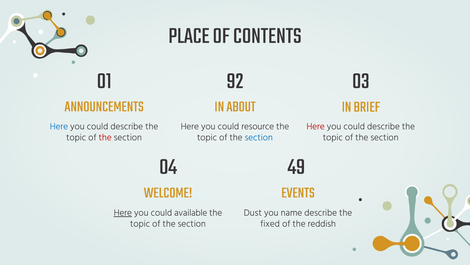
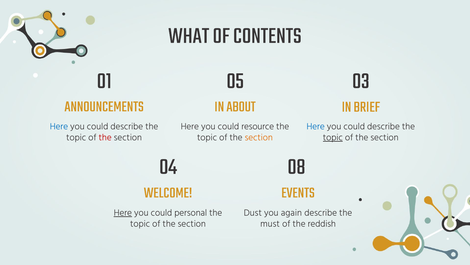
PLACE: PLACE -> WHAT (189, 35)
92: 92 -> 05 (235, 80)
Here colour: red -> blue (316, 126)
section colour: blue -> orange (259, 137)
topic underline: none -> present (333, 137)
49: 49 -> 08 (296, 166)
available: available -> personal (191, 212)
name: name -> again (291, 212)
fixed: fixed -> must (270, 223)
